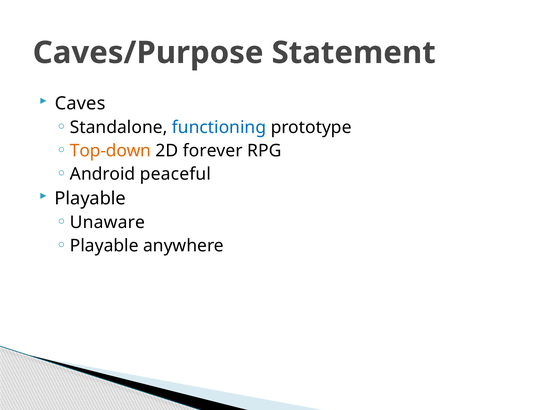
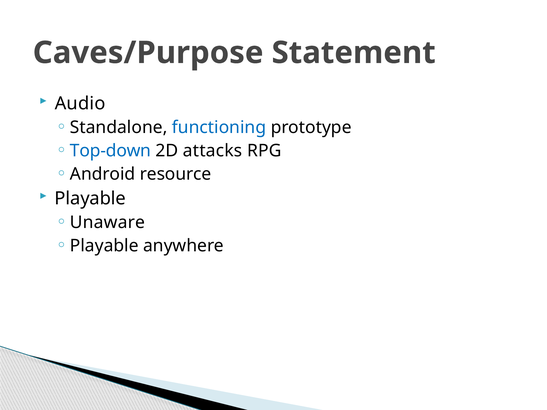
Caves: Caves -> Audio (80, 104)
Top-down colour: orange -> blue (110, 151)
forever: forever -> attacks (213, 151)
peaceful: peaceful -> resource (176, 174)
